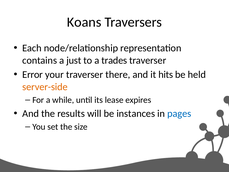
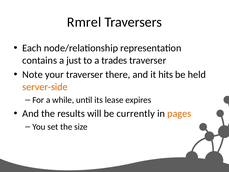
Koans: Koans -> Rmrel (84, 22)
Error: Error -> Note (33, 75)
instances: instances -> currently (136, 113)
pages colour: blue -> orange (179, 113)
